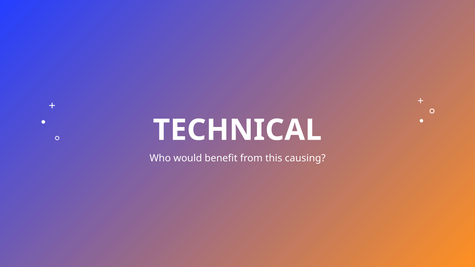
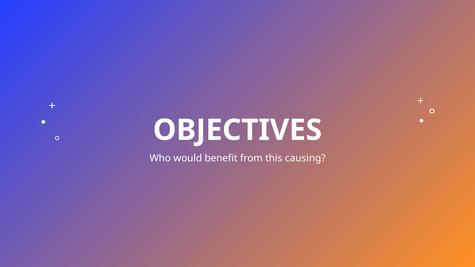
TECHNICAL: TECHNICAL -> OBJECTIVES (237, 130)
